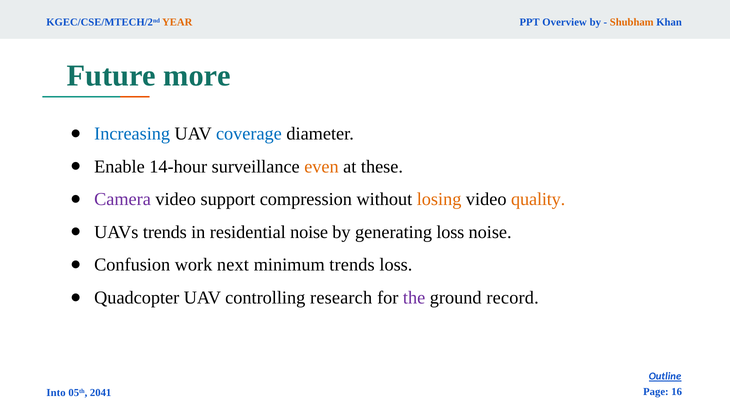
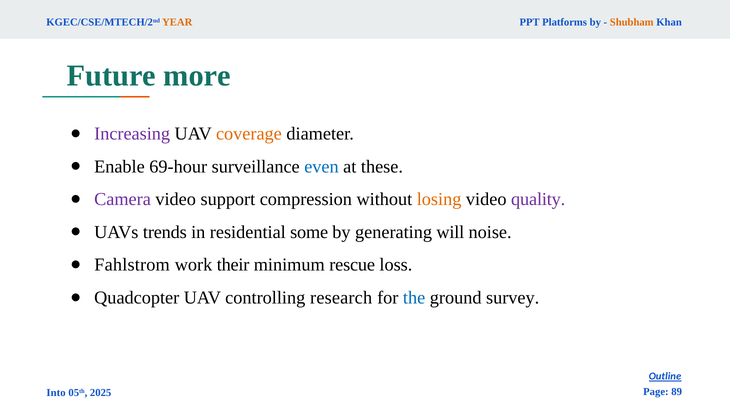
Overview: Overview -> Platforms (565, 22)
Increasing colour: blue -> purple (132, 134)
coverage colour: blue -> orange (249, 134)
14-hour: 14-hour -> 69-hour (178, 167)
even colour: orange -> blue (321, 167)
quality colour: orange -> purple (538, 200)
residential noise: noise -> some (309, 233)
generating loss: loss -> will (450, 233)
Confusion: Confusion -> Fahlstrom (132, 265)
next: next -> their (233, 265)
minimum trends: trends -> rescue (352, 265)
the colour: purple -> blue (414, 298)
record: record -> survey (513, 298)
16: 16 -> 89 (677, 392)
2041: 2041 -> 2025 (101, 393)
